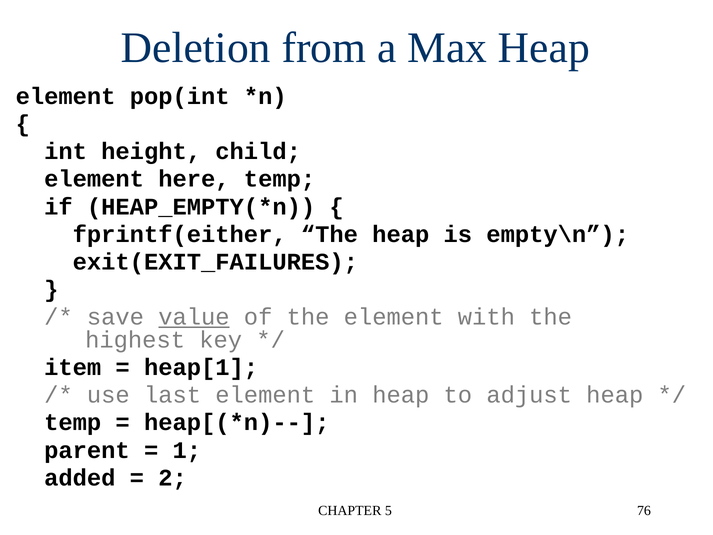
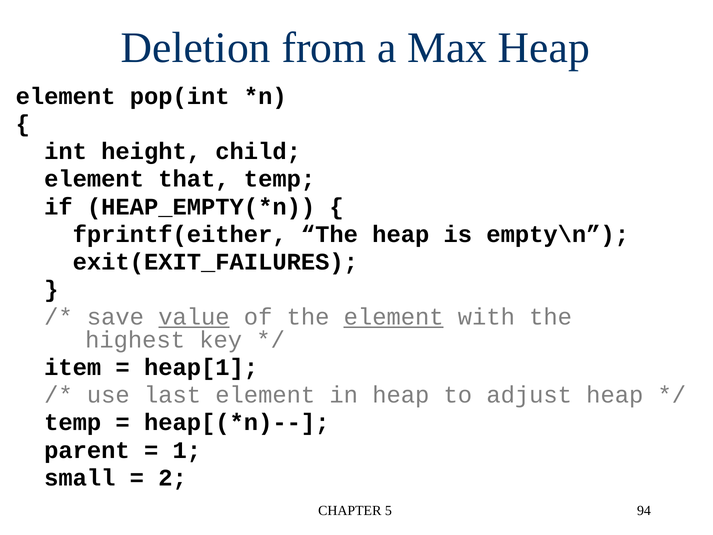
here: here -> that (194, 179)
element underline: none -> present (394, 317)
added: added -> small (80, 478)
76: 76 -> 94 (644, 511)
